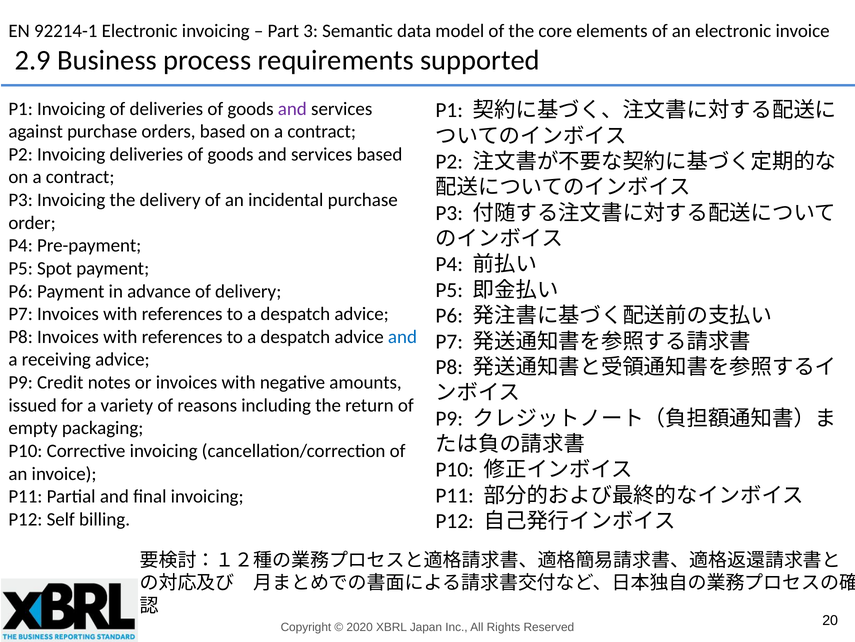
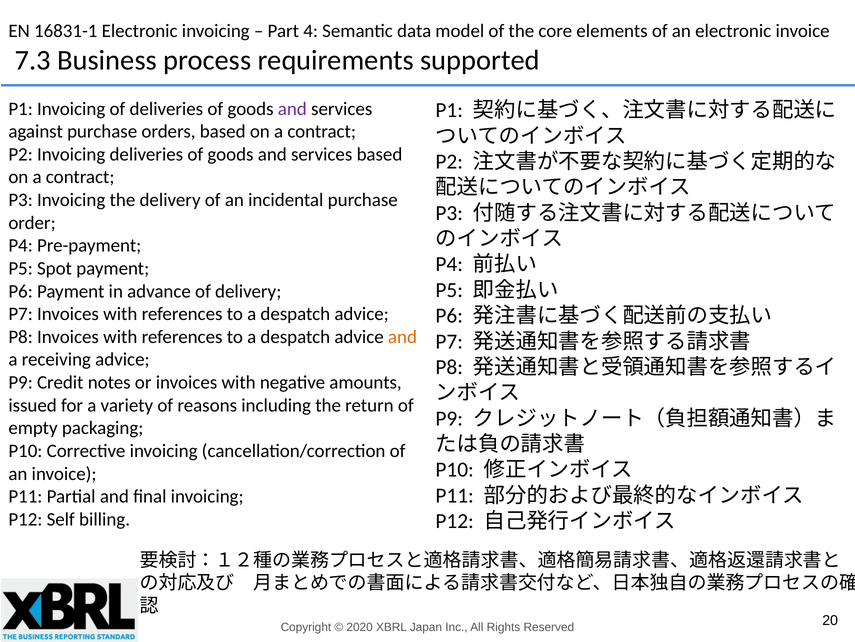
92214-1: 92214-1 -> 16831-1 (66, 31)
3: 3 -> 4 (311, 31)
2.9: 2.9 -> 7.3 (33, 60)
and colour: blue -> orange (402, 337)
